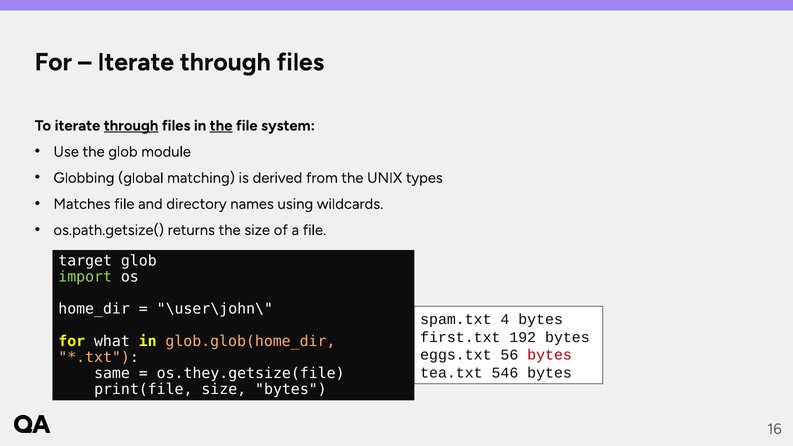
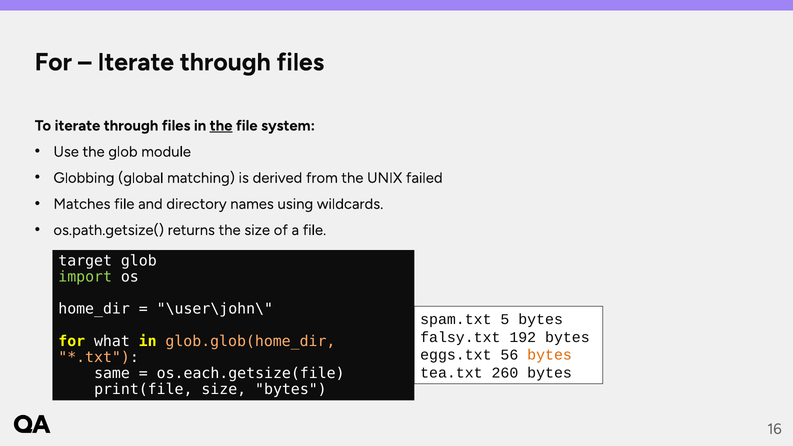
through underline: present -> none (131, 126)
types: types -> failed (424, 178)
4: 4 -> 5 (505, 319)
first.txt: first.txt -> falsy.txt (460, 337)
bytes colour: red -> orange (550, 355)
os.they.getsize(file: os.they.getsize(file -> os.each.getsize(file (251, 373)
546: 546 -> 260 (505, 373)
